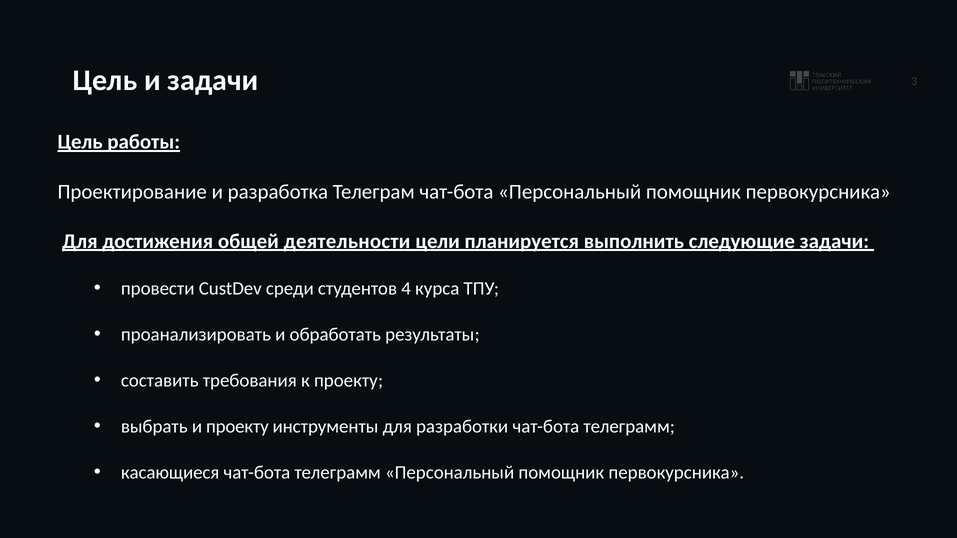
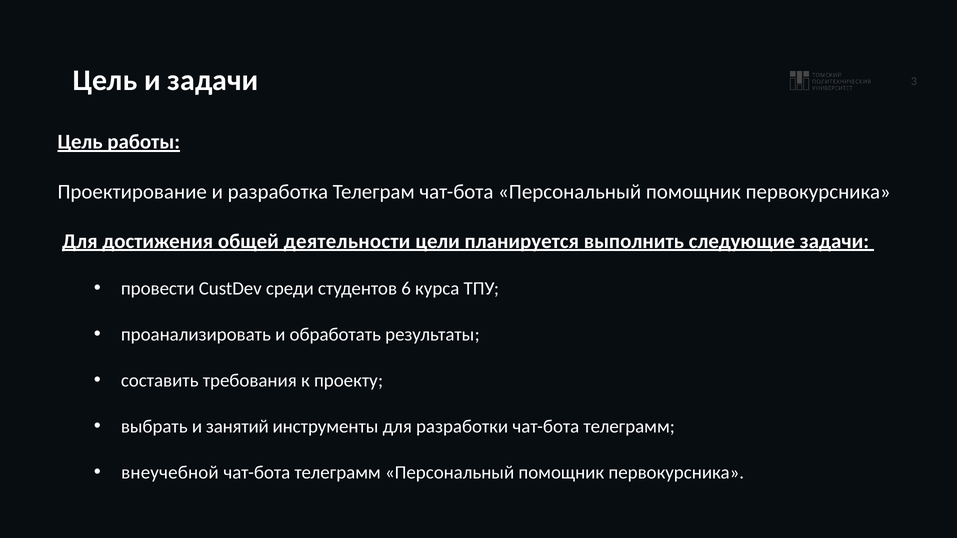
4: 4 -> 6 (406, 288)
и проекту: проекту -> занятий (237, 427)
касающиеся: касающиеся -> внеучебной (170, 473)
